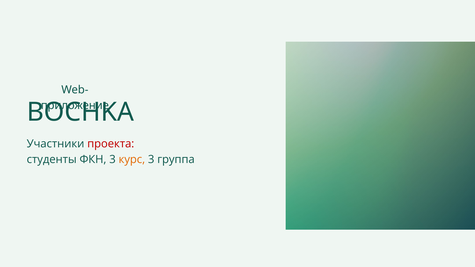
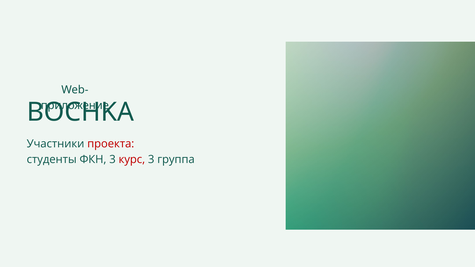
курс colour: orange -> red (132, 159)
